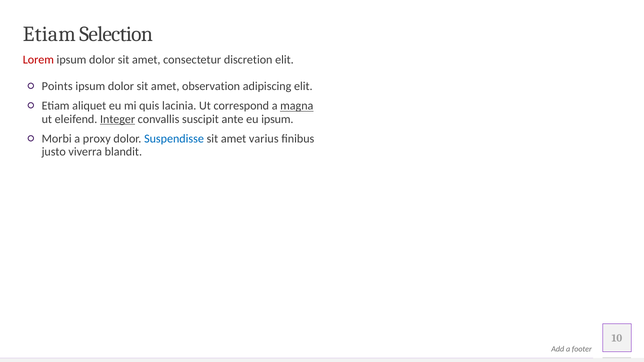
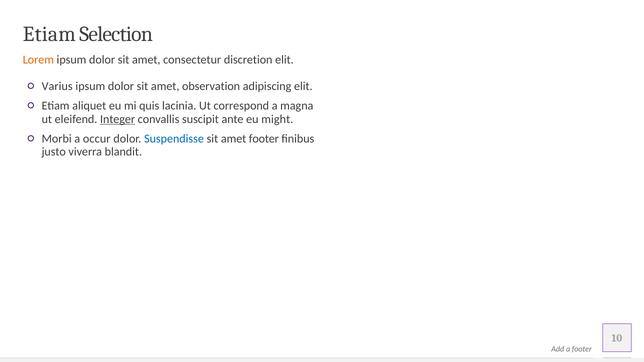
Lorem colour: red -> orange (38, 60)
Points: Points -> Varius (57, 86)
magna underline: present -> none (297, 106)
eu ipsum: ipsum -> might (277, 119)
proxy: proxy -> occur (97, 139)
amet varius: varius -> footer (264, 139)
